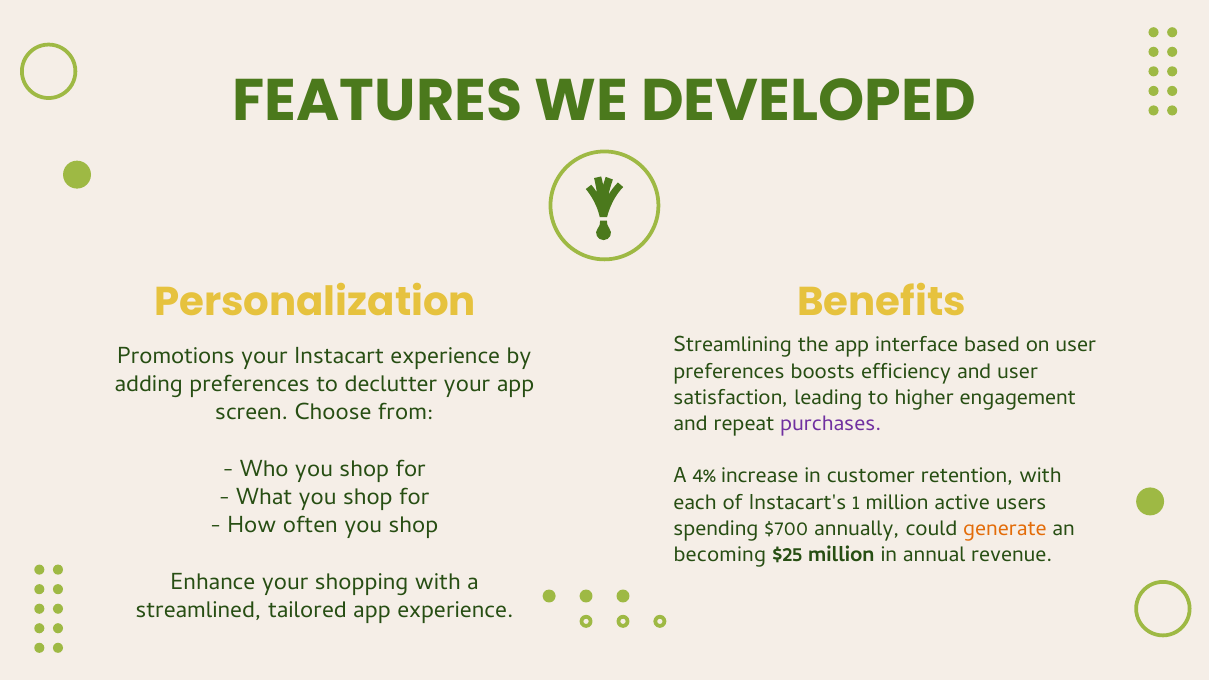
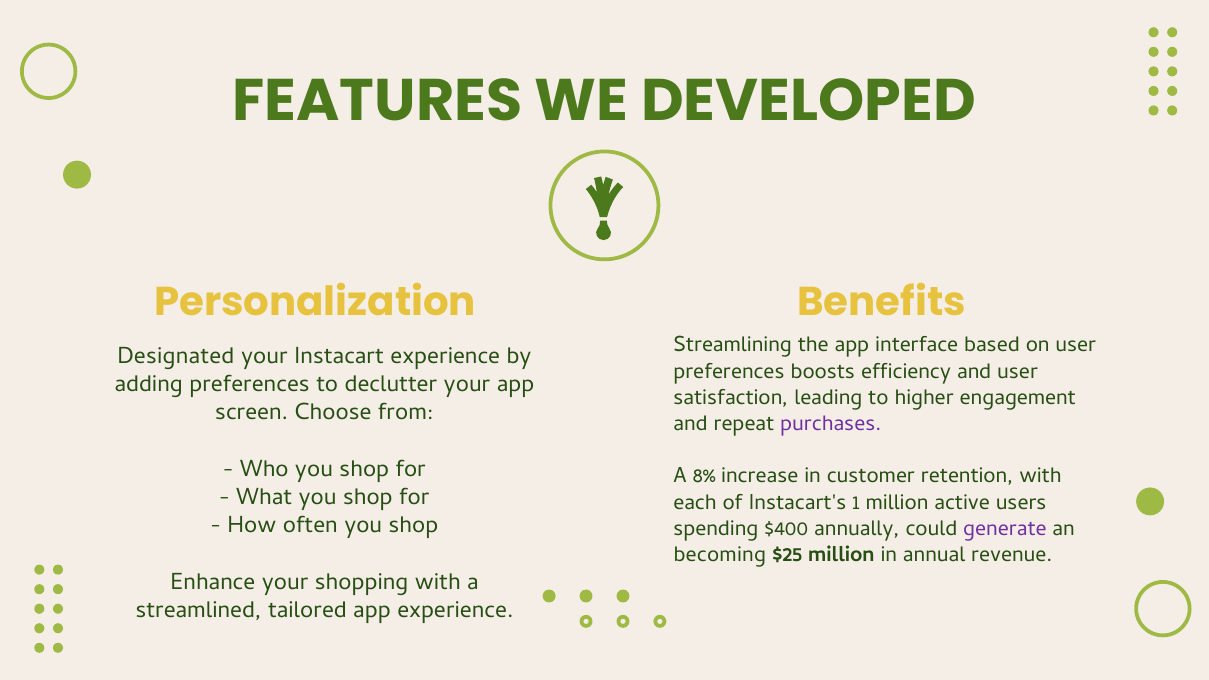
Promotions: Promotions -> Designated (176, 356)
4%: 4% -> 8% (704, 476)
$700: $700 -> $400 (786, 528)
generate colour: orange -> purple (1005, 528)
